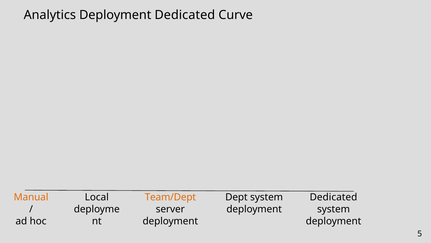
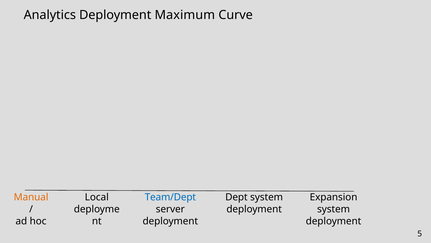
Deployment Dedicated: Dedicated -> Maximum (185, 15)
Team/Dept colour: orange -> blue (170, 197)
Dedicated: Dedicated -> Expansion (334, 197)
